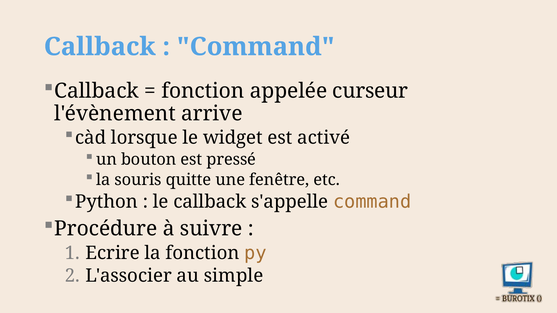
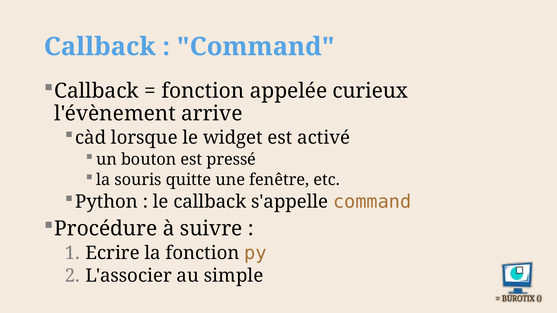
curseur: curseur -> curieux (370, 91)
